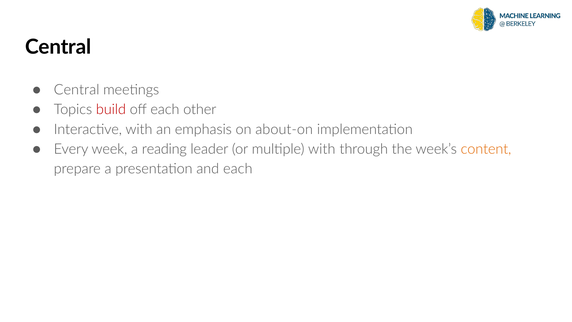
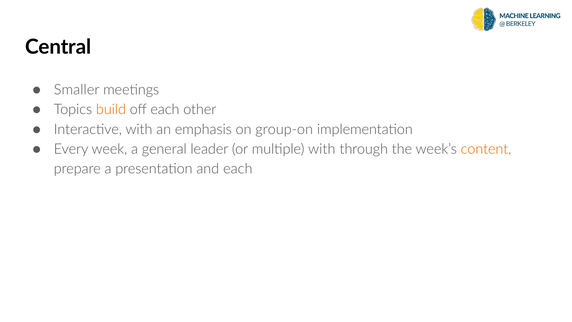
Central: Central -> Smaller (77, 90)
build colour: red -> orange (111, 110)
about-on: about-on -> group-on (284, 129)
reading: reading -> general (164, 149)
